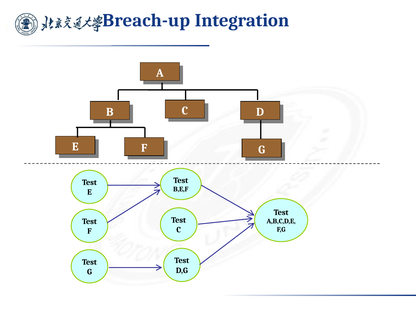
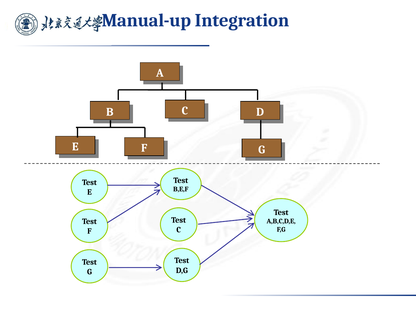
Breach-up: Breach-up -> Manual-up (147, 21)
